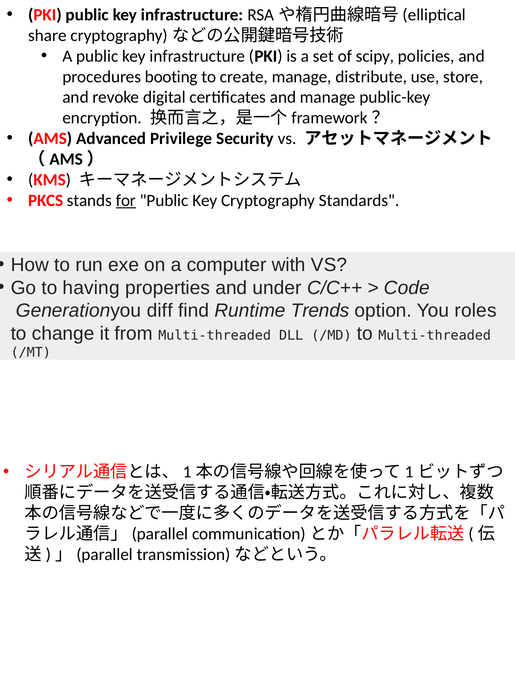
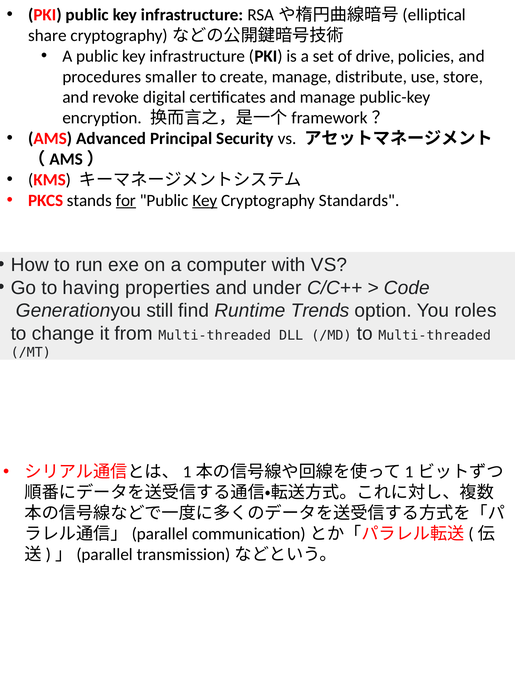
scipy: scipy -> drive (375, 56)
booting: booting -> smaller (171, 77)
Privilege: Privilege -> Principal (181, 138)
Key underline: none -> present (205, 200)
diff: diff -> still (160, 310)
